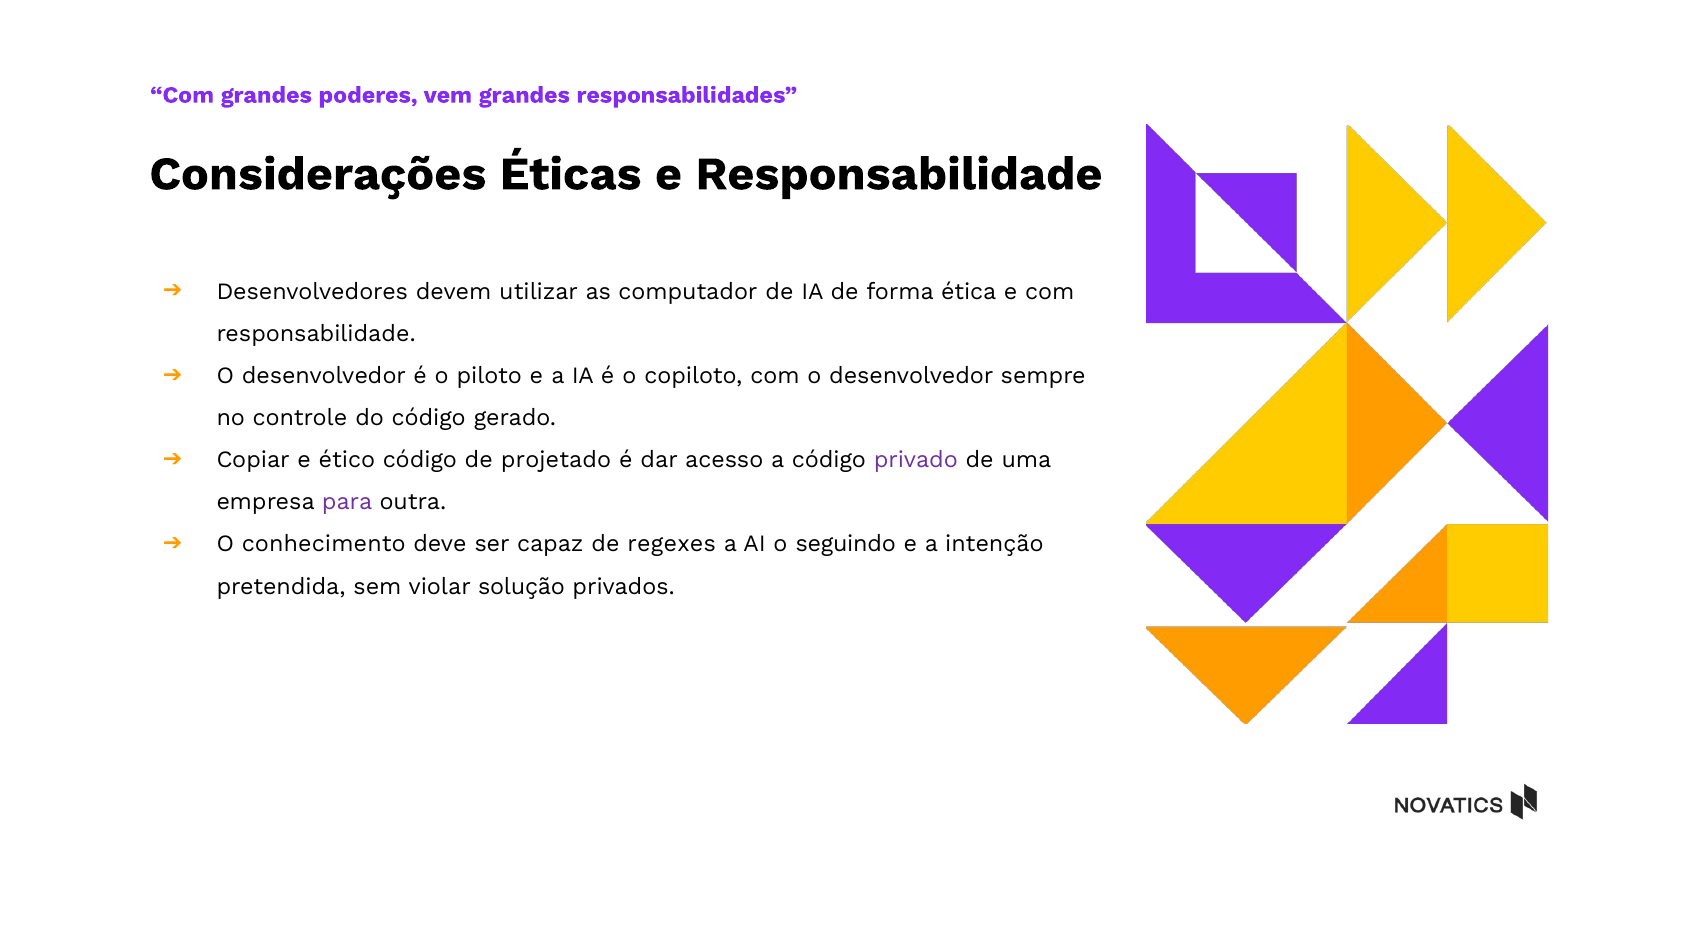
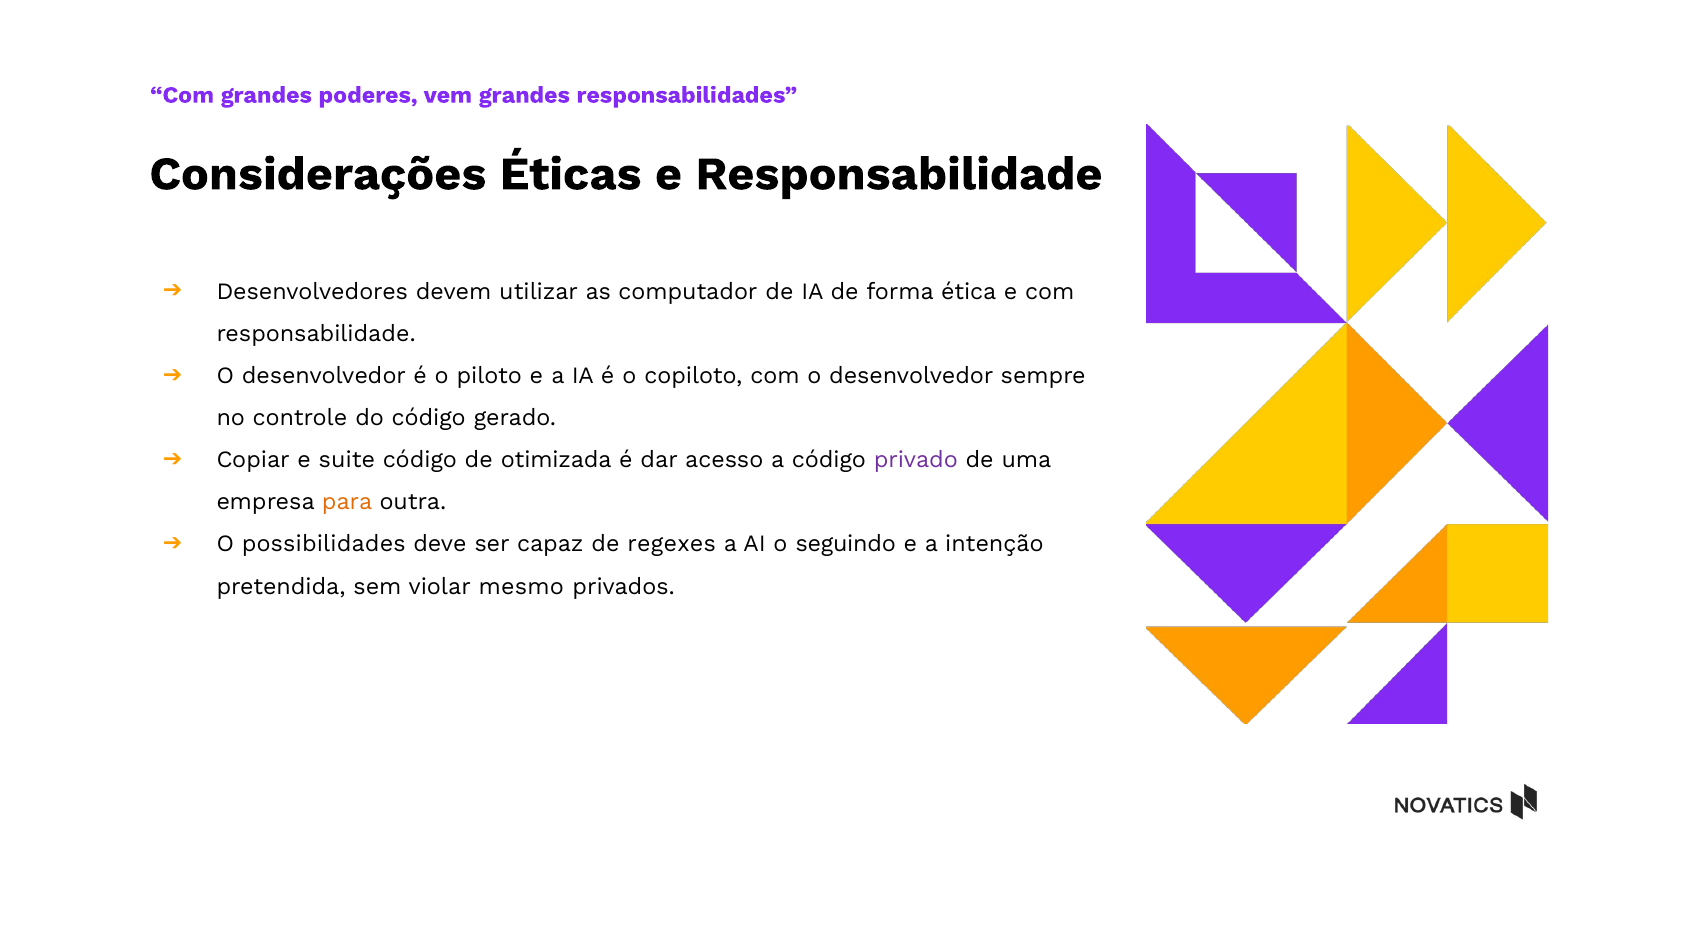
ético: ético -> suite (347, 460)
projetado: projetado -> otimizada (556, 460)
para colour: purple -> orange (347, 502)
conhecimento: conhecimento -> possibilidades (324, 544)
solução: solução -> mesmo (521, 586)
